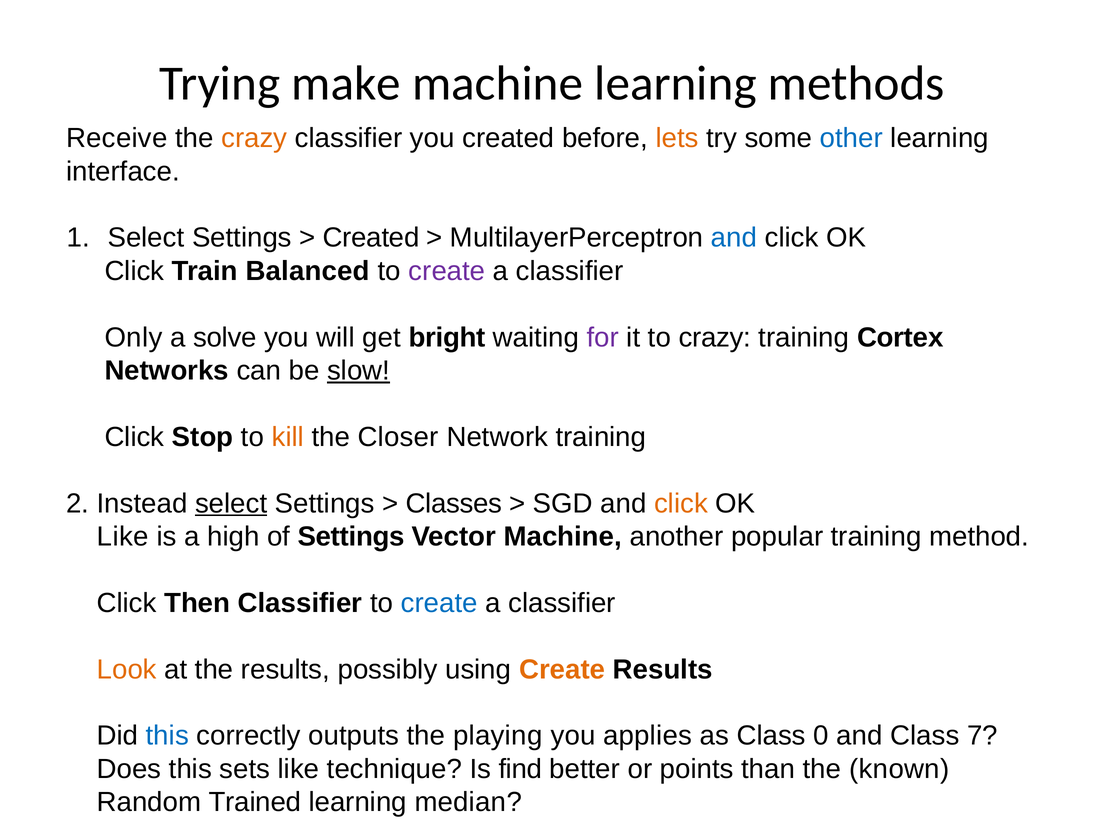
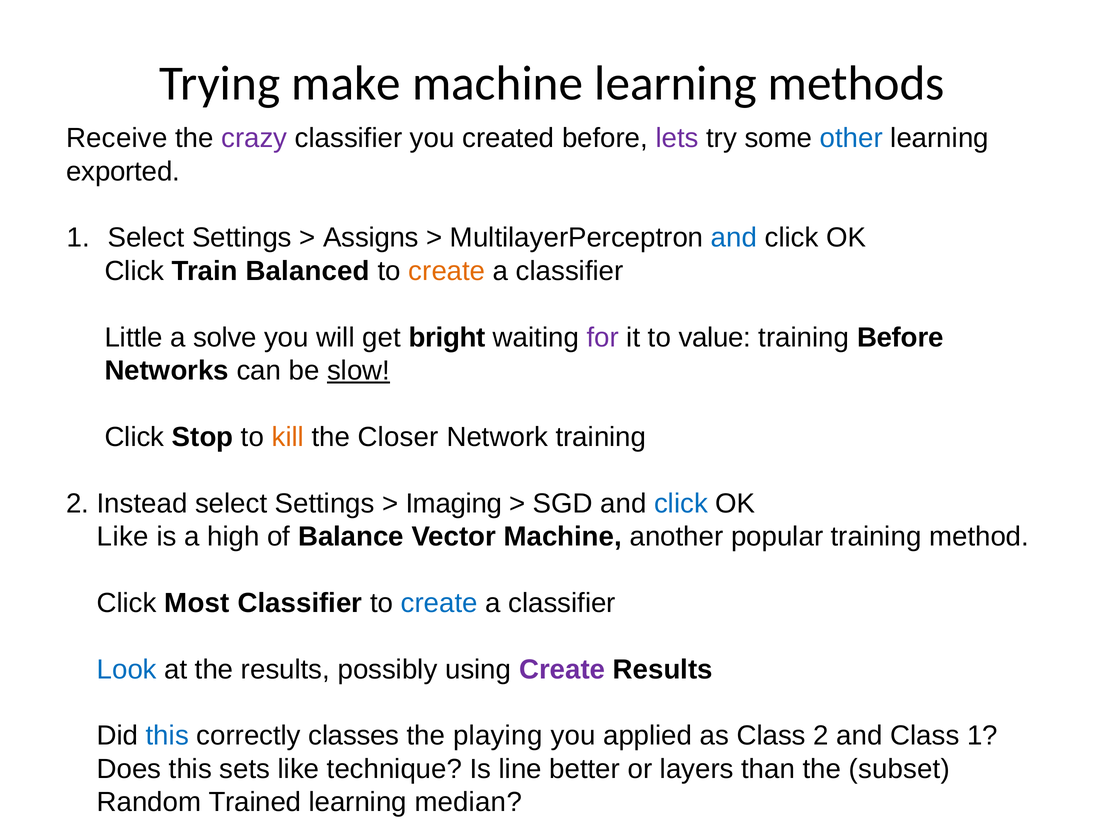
crazy colour: orange -> purple (254, 138)
lets colour: orange -> purple (677, 138)
interface: interface -> exported (123, 171)
Created: Created -> Assigns (371, 238)
create colour: purple -> orange (447, 271)
Only: Only -> Little (134, 337)
to crazy: crazy -> value (715, 337)
training Cortex: Cortex -> Before (900, 337)
select underline: present -> none (231, 503)
Classes: Classes -> Imaging (454, 503)
click colour: orange -> blue (681, 503)
of Settings: Settings -> Balance (351, 536)
Then: Then -> Most (197, 603)
Look colour: orange -> blue (127, 669)
Create colour: orange -> purple (562, 669)
outputs: outputs -> classes (354, 735)
applies: applies -> applied (648, 735)
Class 0: 0 -> 2 (821, 735)
Class 7: 7 -> 1 (982, 735)
find: find -> line (520, 769)
points: points -> layers (697, 769)
known: known -> subset (899, 769)
